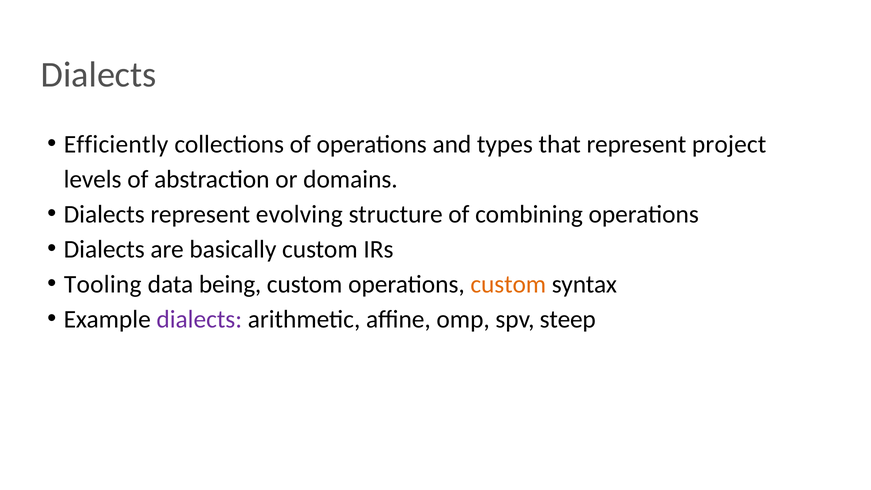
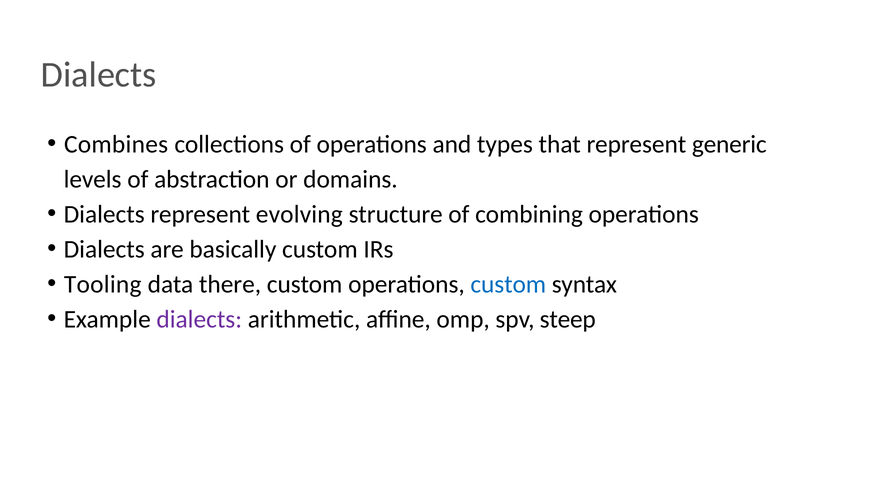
Efficiently: Efficiently -> Combines (116, 144)
project: project -> generic (729, 144)
being: being -> there (230, 284)
custom colour: orange -> blue (508, 284)
